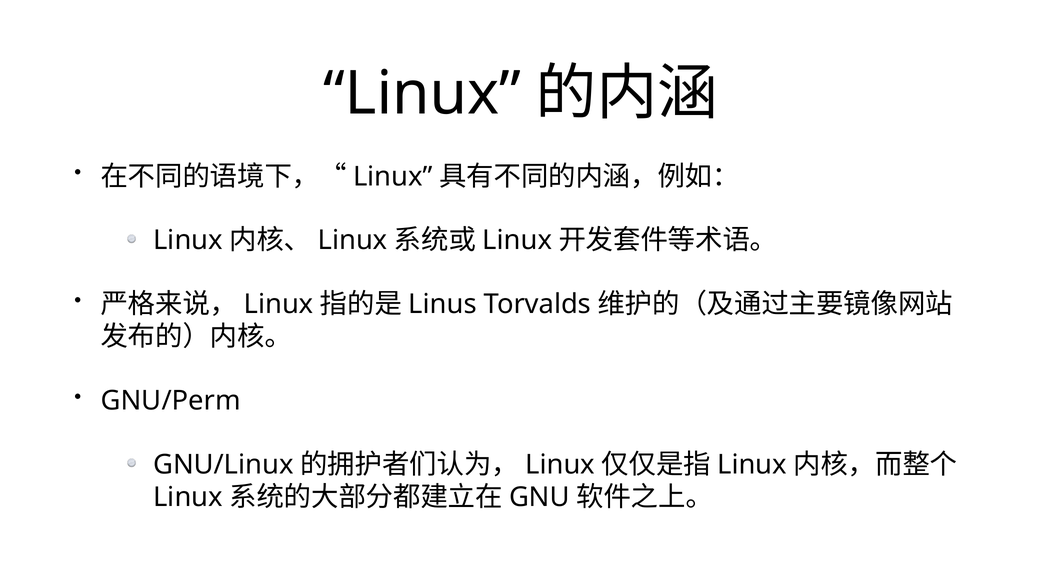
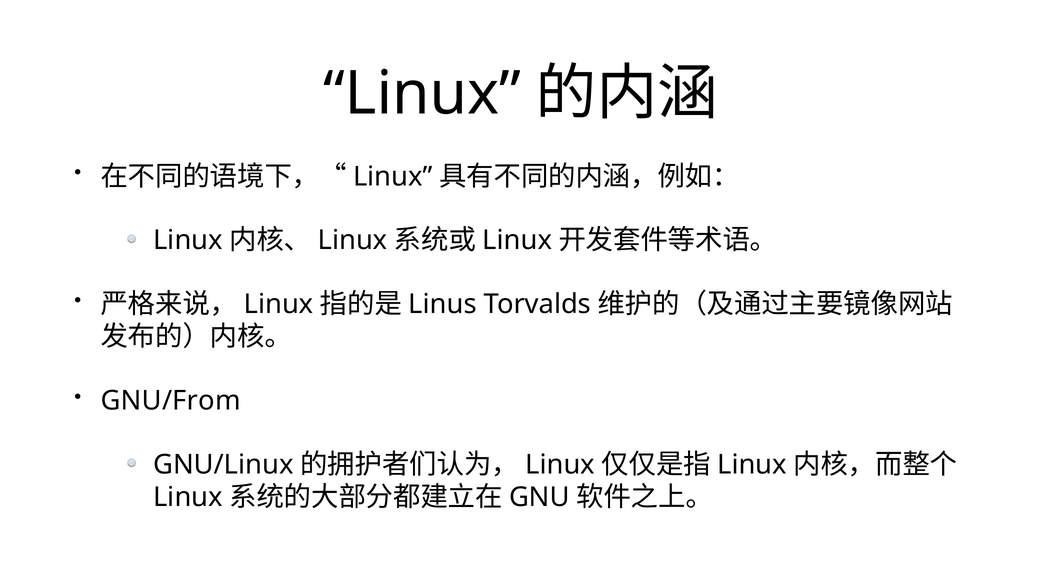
GNU/Perm: GNU/Perm -> GNU/From (171, 400)
